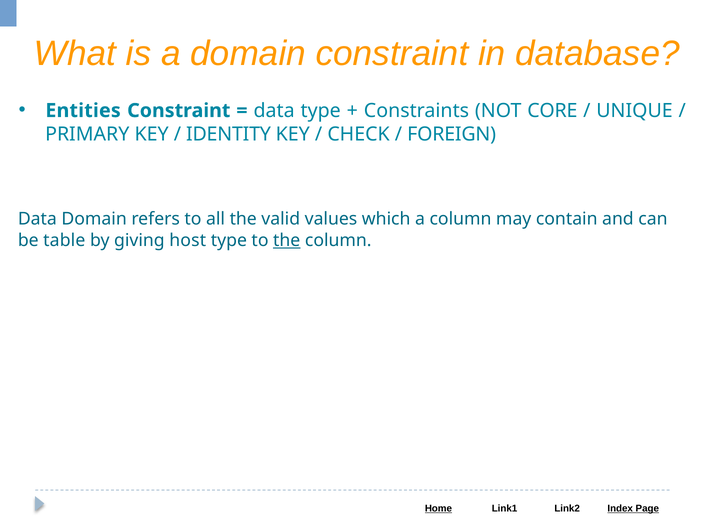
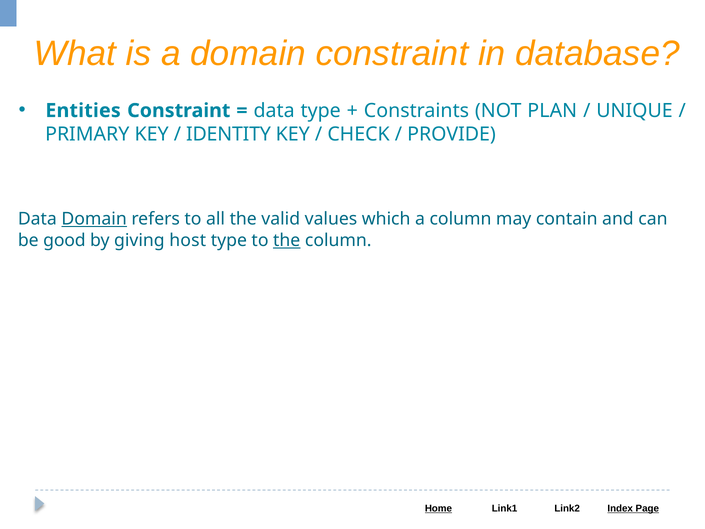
CORE: CORE -> PLAN (552, 111)
FOREIGN: FOREIGN -> PROVIDE (452, 134)
Domain underline: none -> present (94, 219)
table: table -> good (64, 240)
